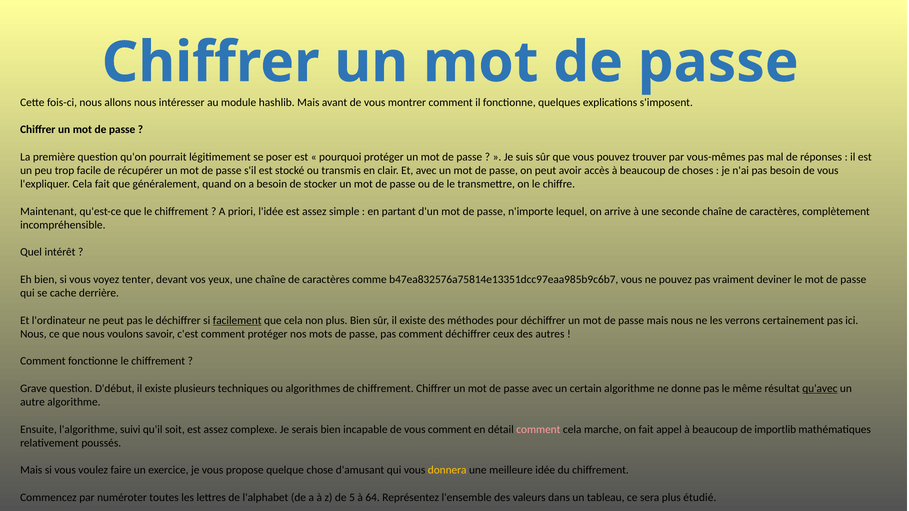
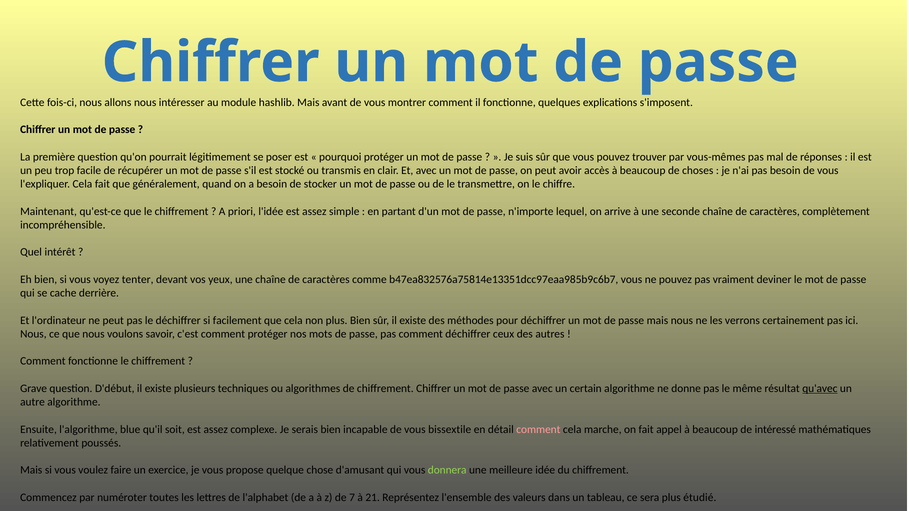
facilement underline: present -> none (237, 320)
suivi: suivi -> blue (130, 430)
vous comment: comment -> bissextile (450, 430)
importlib: importlib -> intéressé (775, 430)
donnera colour: yellow -> light green (447, 470)
5: 5 -> 7 (352, 498)
64: 64 -> 21 (373, 498)
